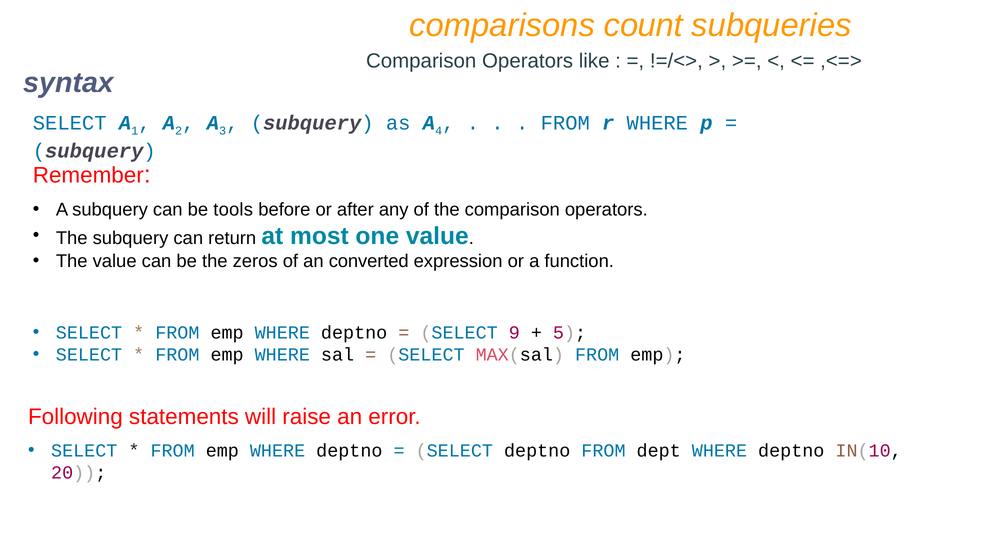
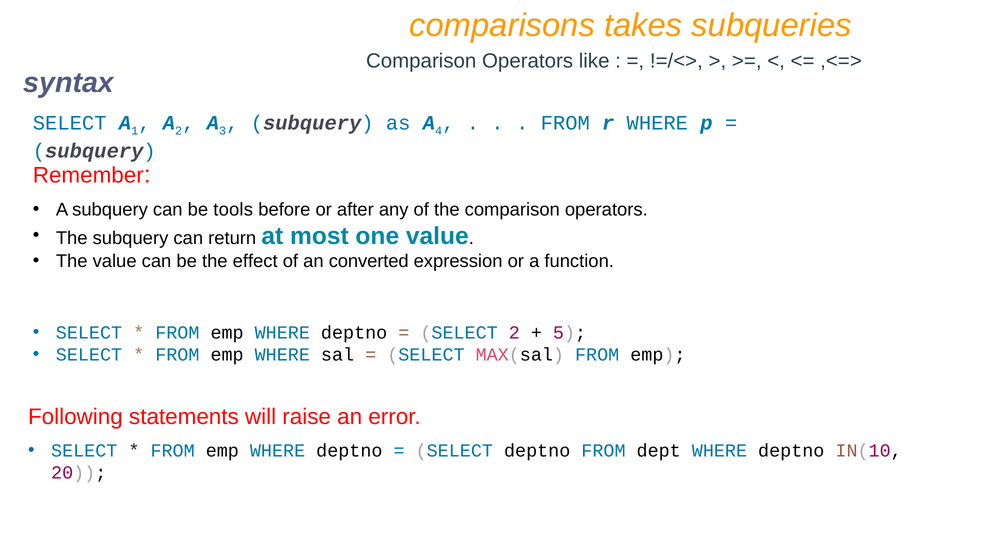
count: count -> takes (643, 26)
zeros: zeros -> effect (255, 261)
SELECT 9: 9 -> 2 (514, 333)
